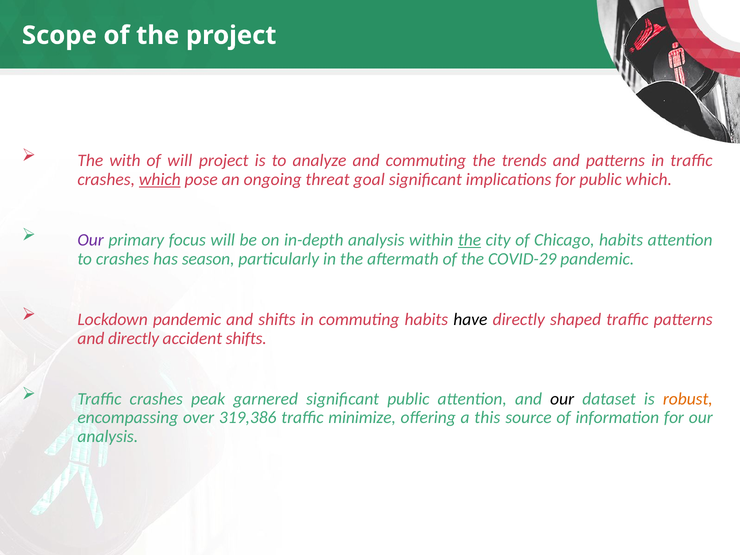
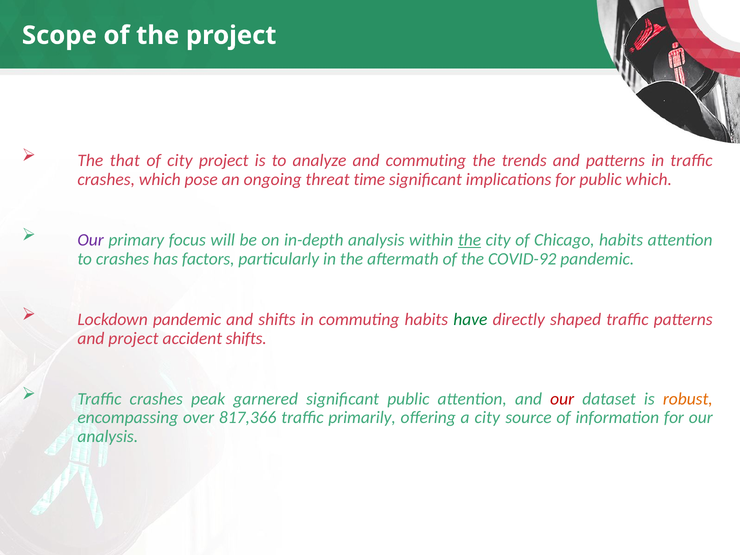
with: with -> that (125, 161)
of will: will -> city (180, 161)
which underline: present -> none (160, 179)
goal: goal -> time (369, 179)
season: season -> factors (208, 259)
COVID-29: COVID-29 -> COVID-92 (522, 259)
have colour: black -> green (470, 319)
and directly: directly -> project (133, 338)
our colour: black -> red (562, 399)
319,386: 319,386 -> 817,366 (248, 418)
minimize: minimize -> primarily (362, 418)
a this: this -> city (487, 418)
